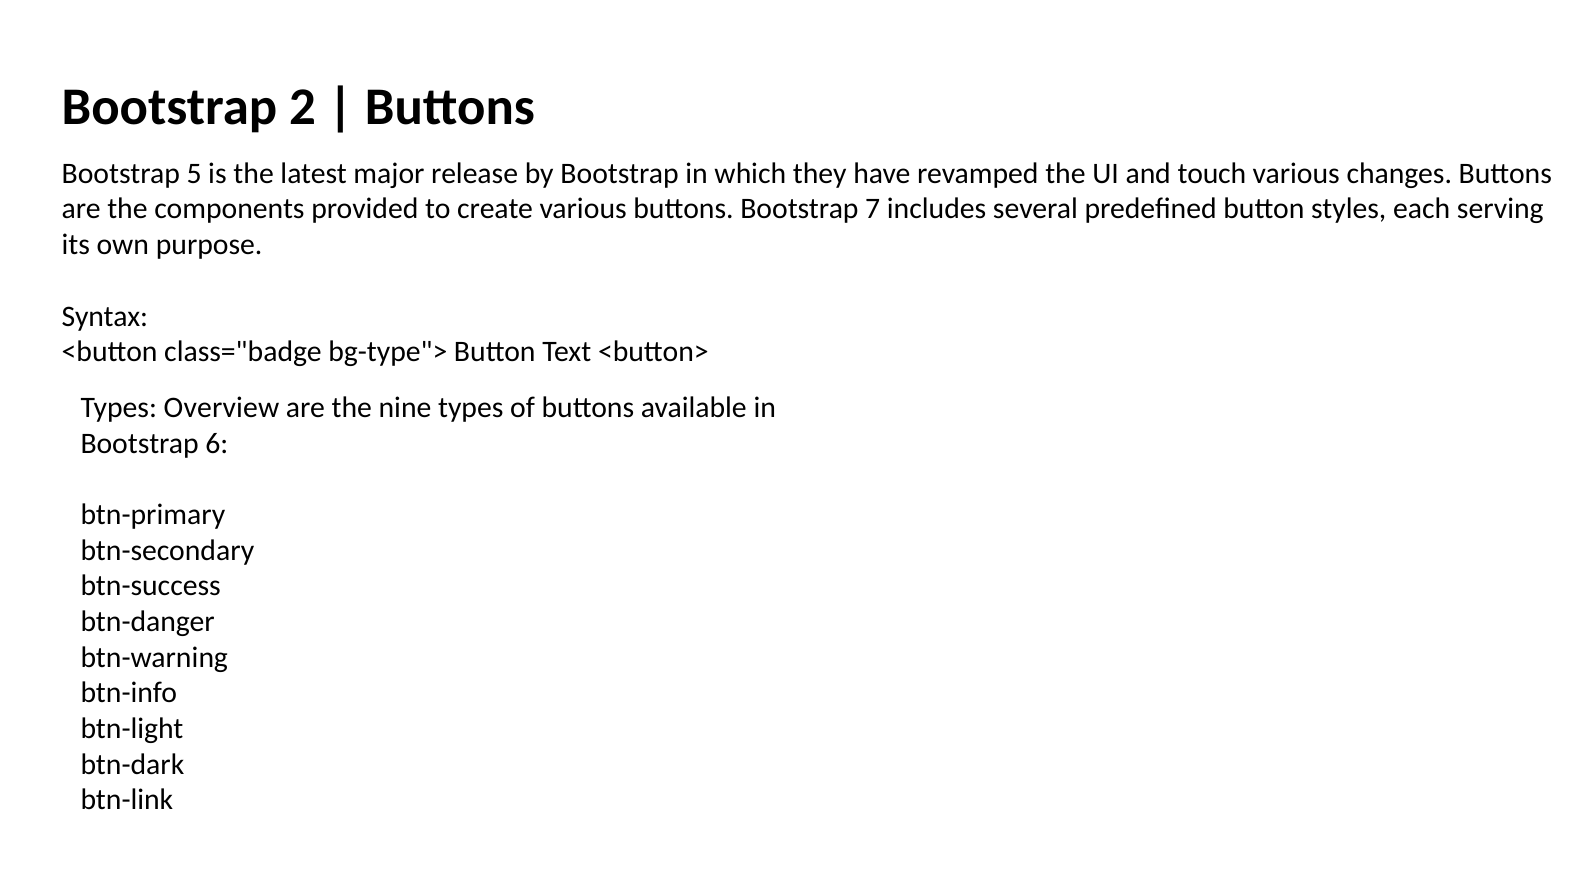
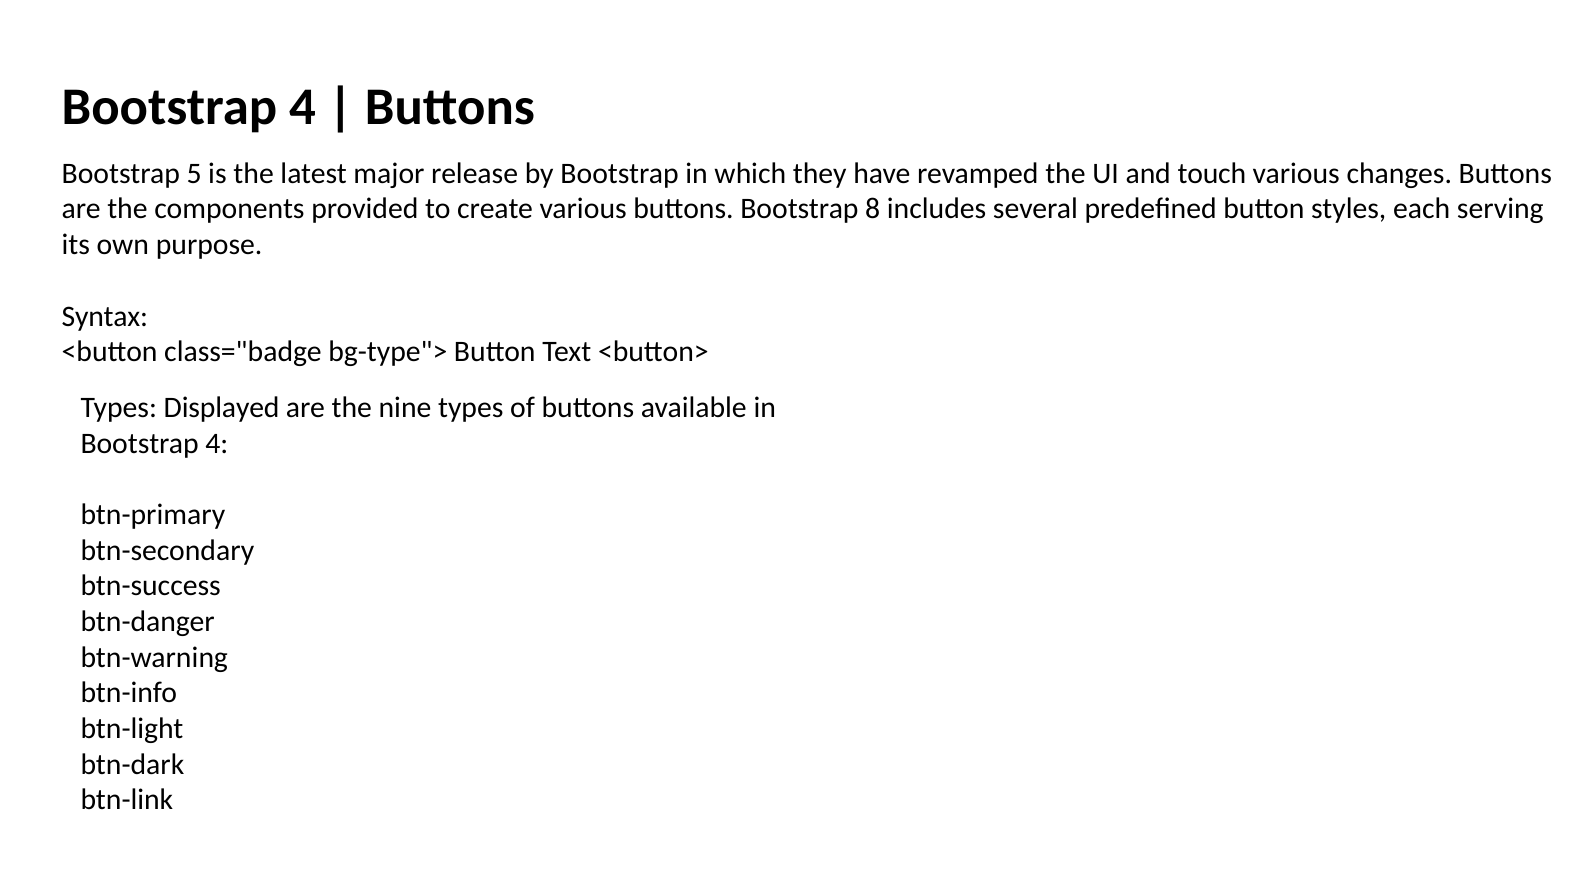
2: 2 -> 4 (303, 107)
7: 7 -> 8 (873, 209)
Overview: Overview -> Displayed (222, 407)
6: 6 -> 4 (217, 443)
